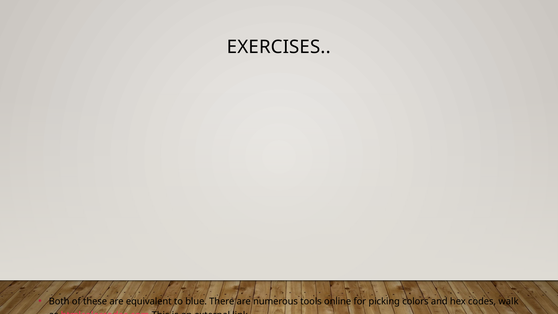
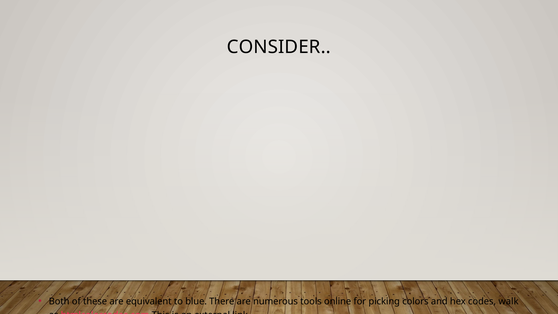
EXERCISES: EXERCISES -> CONSIDER (279, 47)
